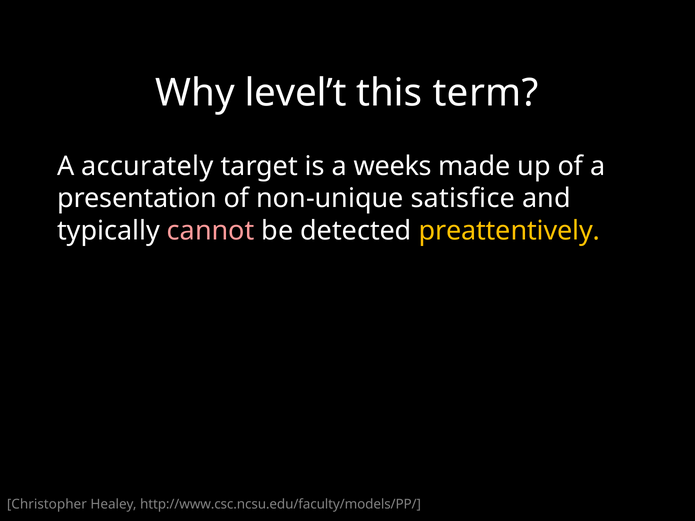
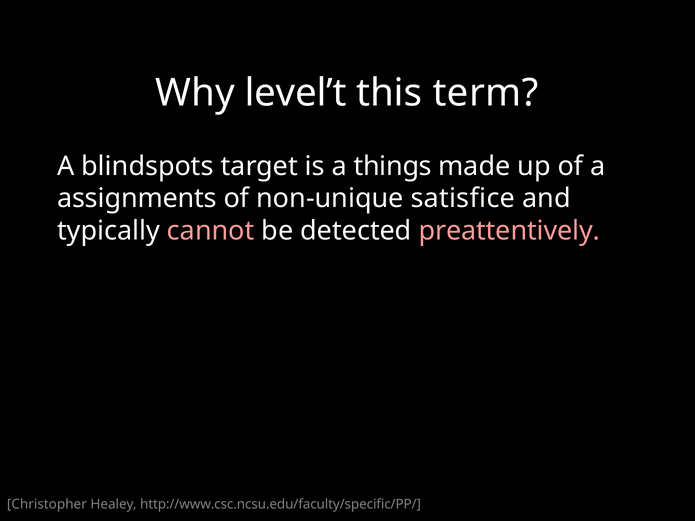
accurately: accurately -> blindspots (148, 166)
weeks: weeks -> things (393, 166)
presentation: presentation -> assignments (137, 199)
preattentively colour: yellow -> pink (509, 231)
http://www.csc.ncsu.edu/faculty/models/PP/: http://www.csc.ncsu.edu/faculty/models/PP/ -> http://www.csc.ncsu.edu/faculty/specific/PP/ (281, 505)
